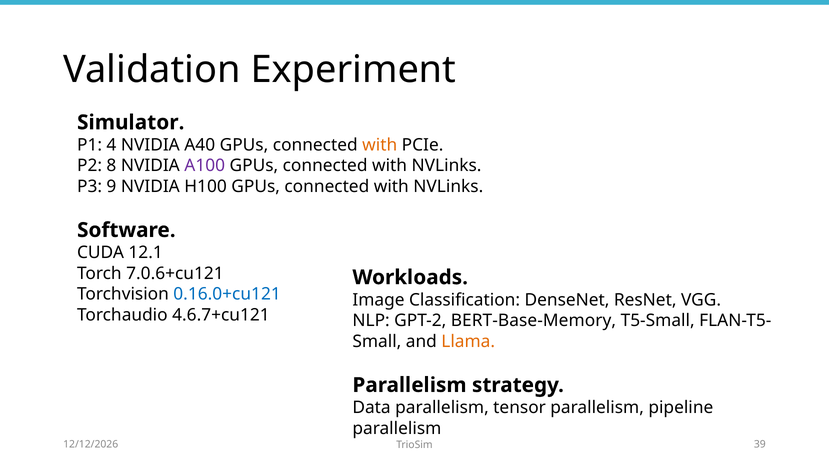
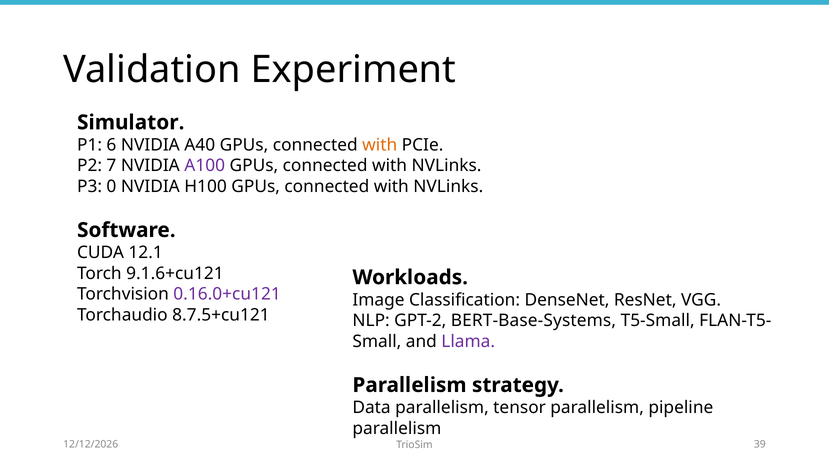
4: 4 -> 6 (111, 145)
8: 8 -> 7 (111, 166)
9: 9 -> 0 (111, 187)
7.0.6+cu121: 7.0.6+cu121 -> 9.1.6+cu121 (175, 274)
0.16.0+cu121 colour: blue -> purple (227, 294)
4.6.7+cu121: 4.6.7+cu121 -> 8.7.5+cu121 (221, 315)
BERT-Base-Memory: BERT-Base-Memory -> BERT-Base-Systems (533, 321)
Llama colour: orange -> purple (468, 342)
